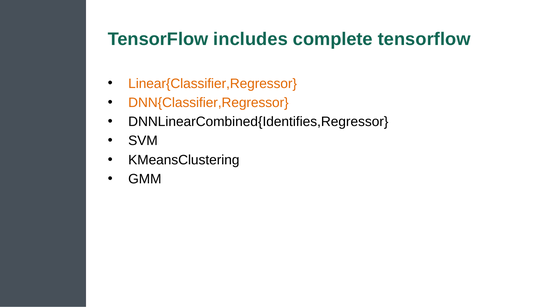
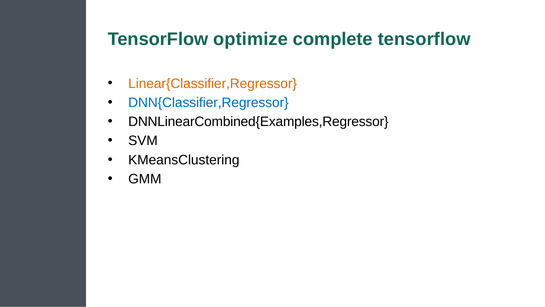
includes: includes -> optimize (251, 39)
DNN{Classifier,Regressor colour: orange -> blue (208, 102)
DNNLinearCombined{Identifies,Regressor: DNNLinearCombined{Identifies,Regressor -> DNNLinearCombined{Examples,Regressor (258, 122)
